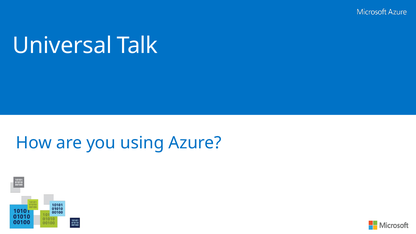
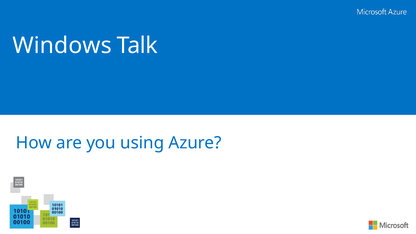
Universal: Universal -> Windows (62, 46)
